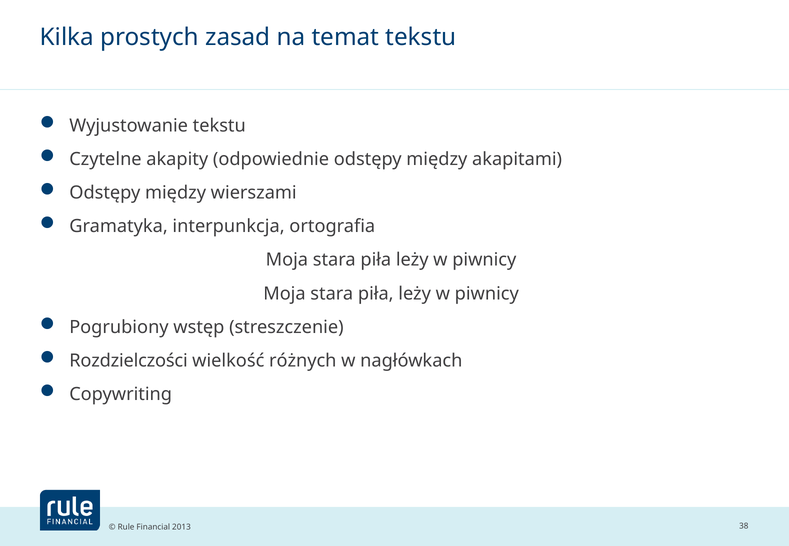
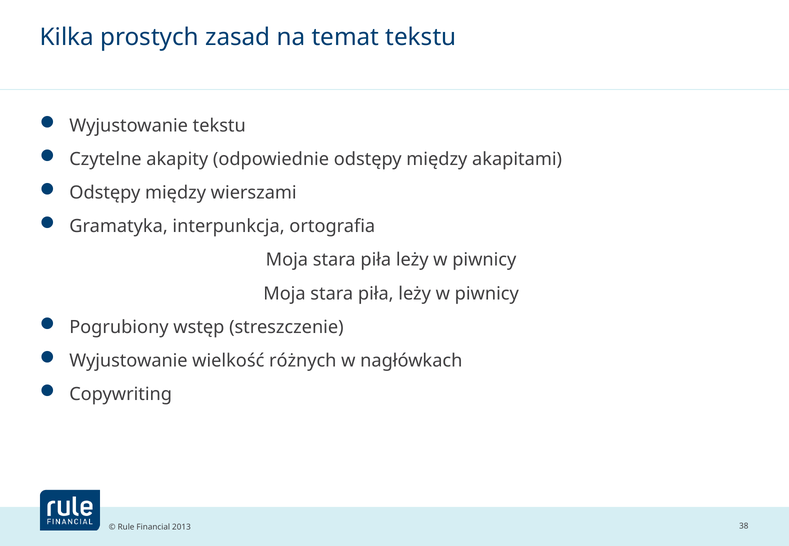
Rozdzielczości: Rozdzielczości -> Wyjustowanie (128, 361)
